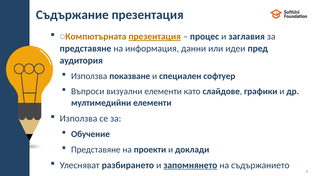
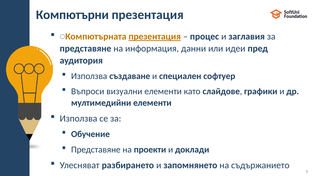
Съдържание: Съдържание -> Компютърни (72, 15)
показване: показване -> създаване (130, 76)
запомнянето underline: present -> none (190, 165)
